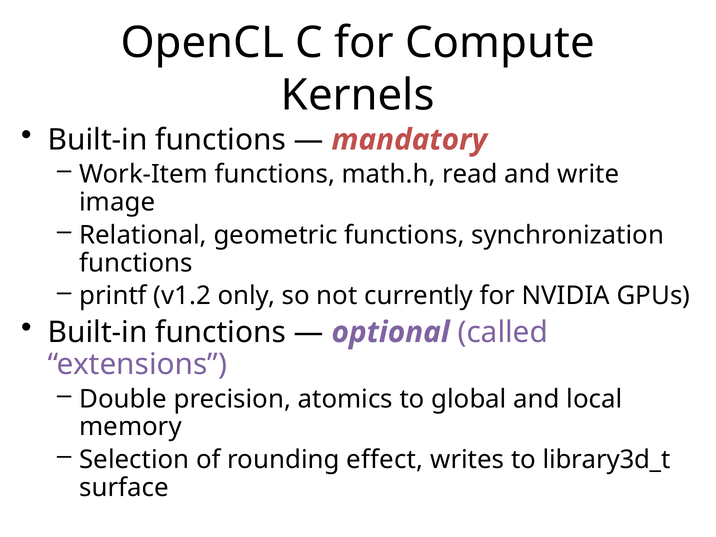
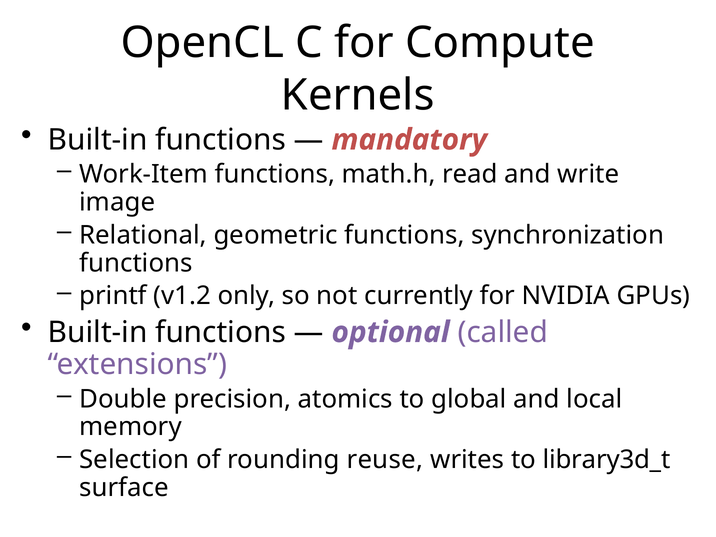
effect: effect -> reuse (385, 460)
